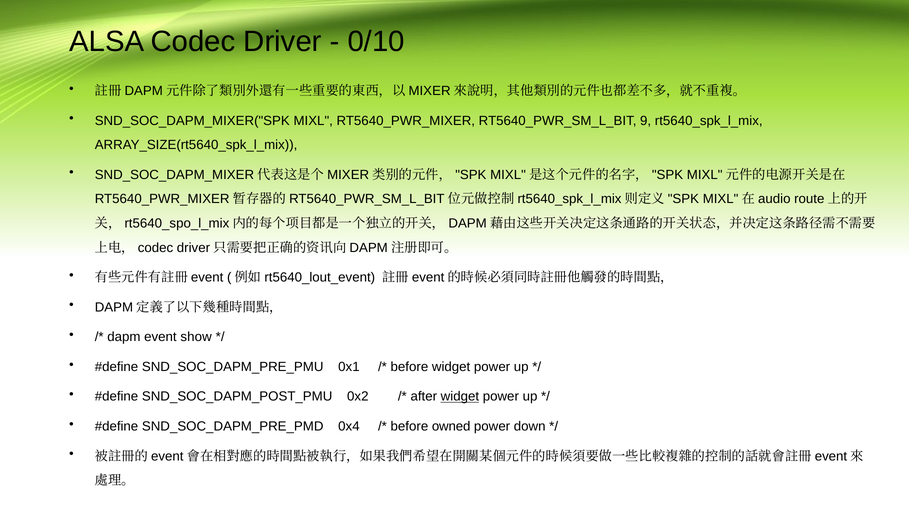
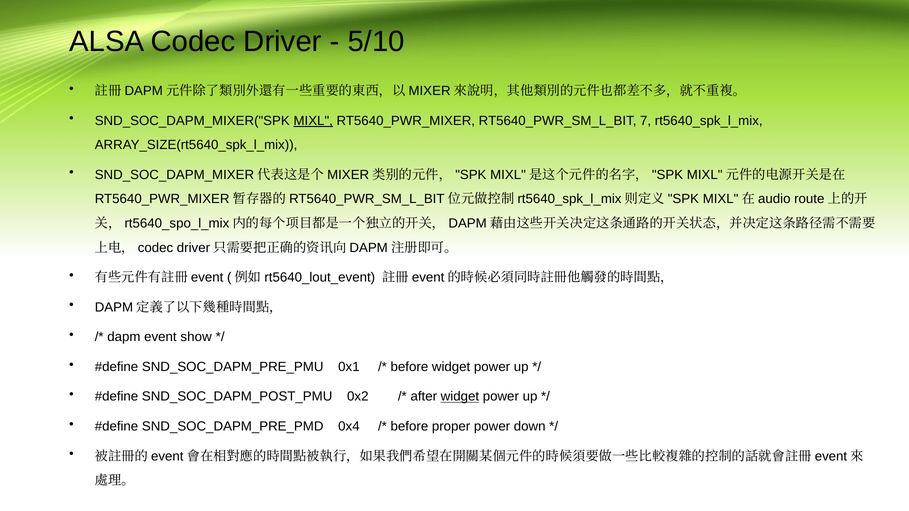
0/10: 0/10 -> 5/10 (376, 42)
MIXL underline: none -> present (313, 121)
9: 9 -> 7 (646, 121)
owned: owned -> proper (451, 427)
